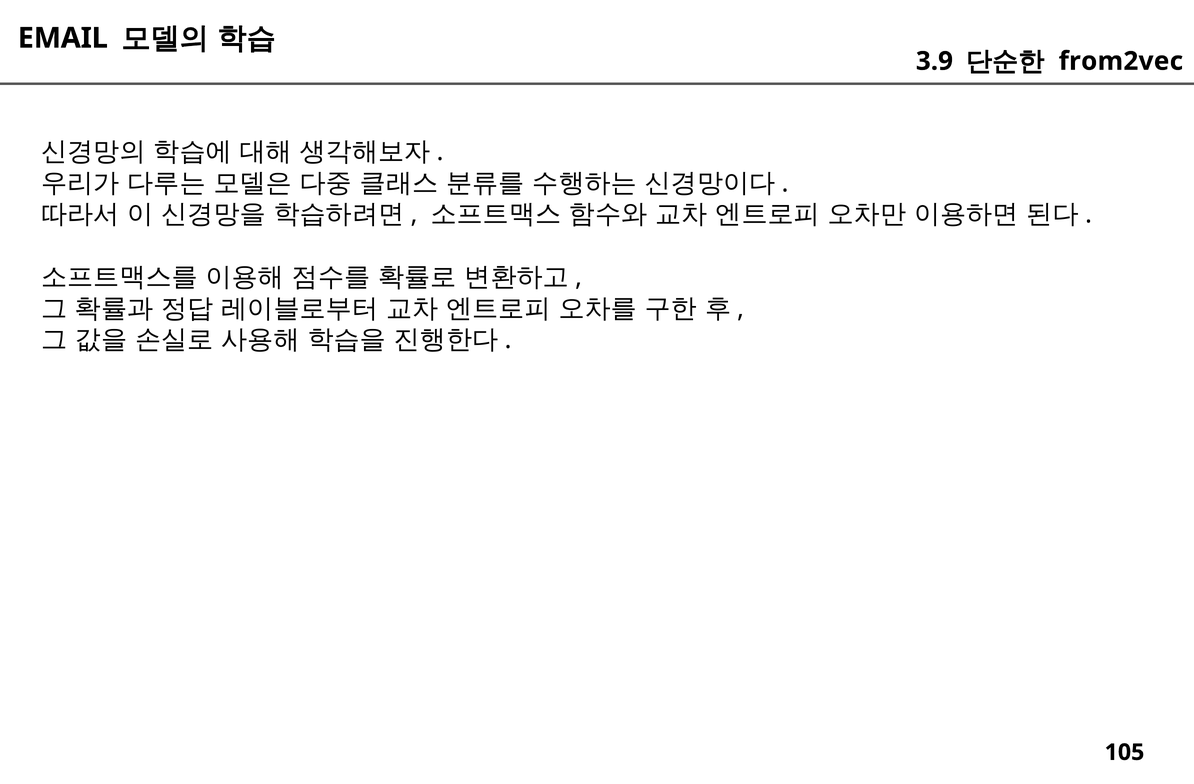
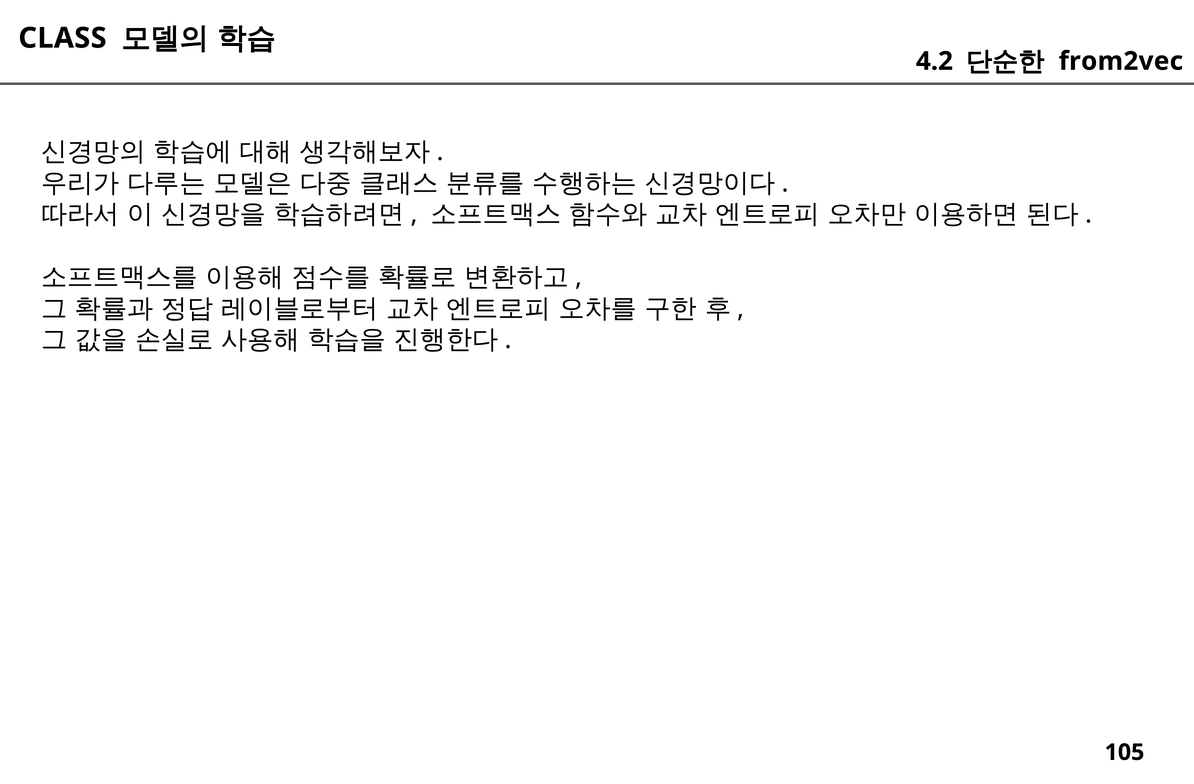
EMAIL: EMAIL -> CLASS (62, 38)
3.9: 3.9 -> 4.2 (934, 61)
